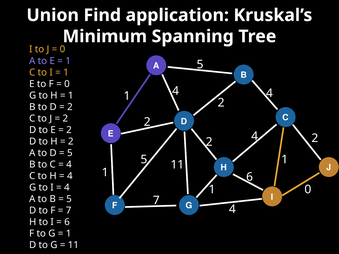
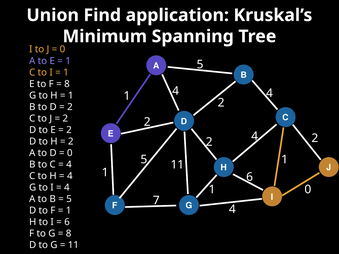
0: 0 -> 8 (67, 84)
5: 5 -> 0 (70, 153)
7: 7 -> 1 (69, 211)
1: 1 -> 8 (69, 234)
